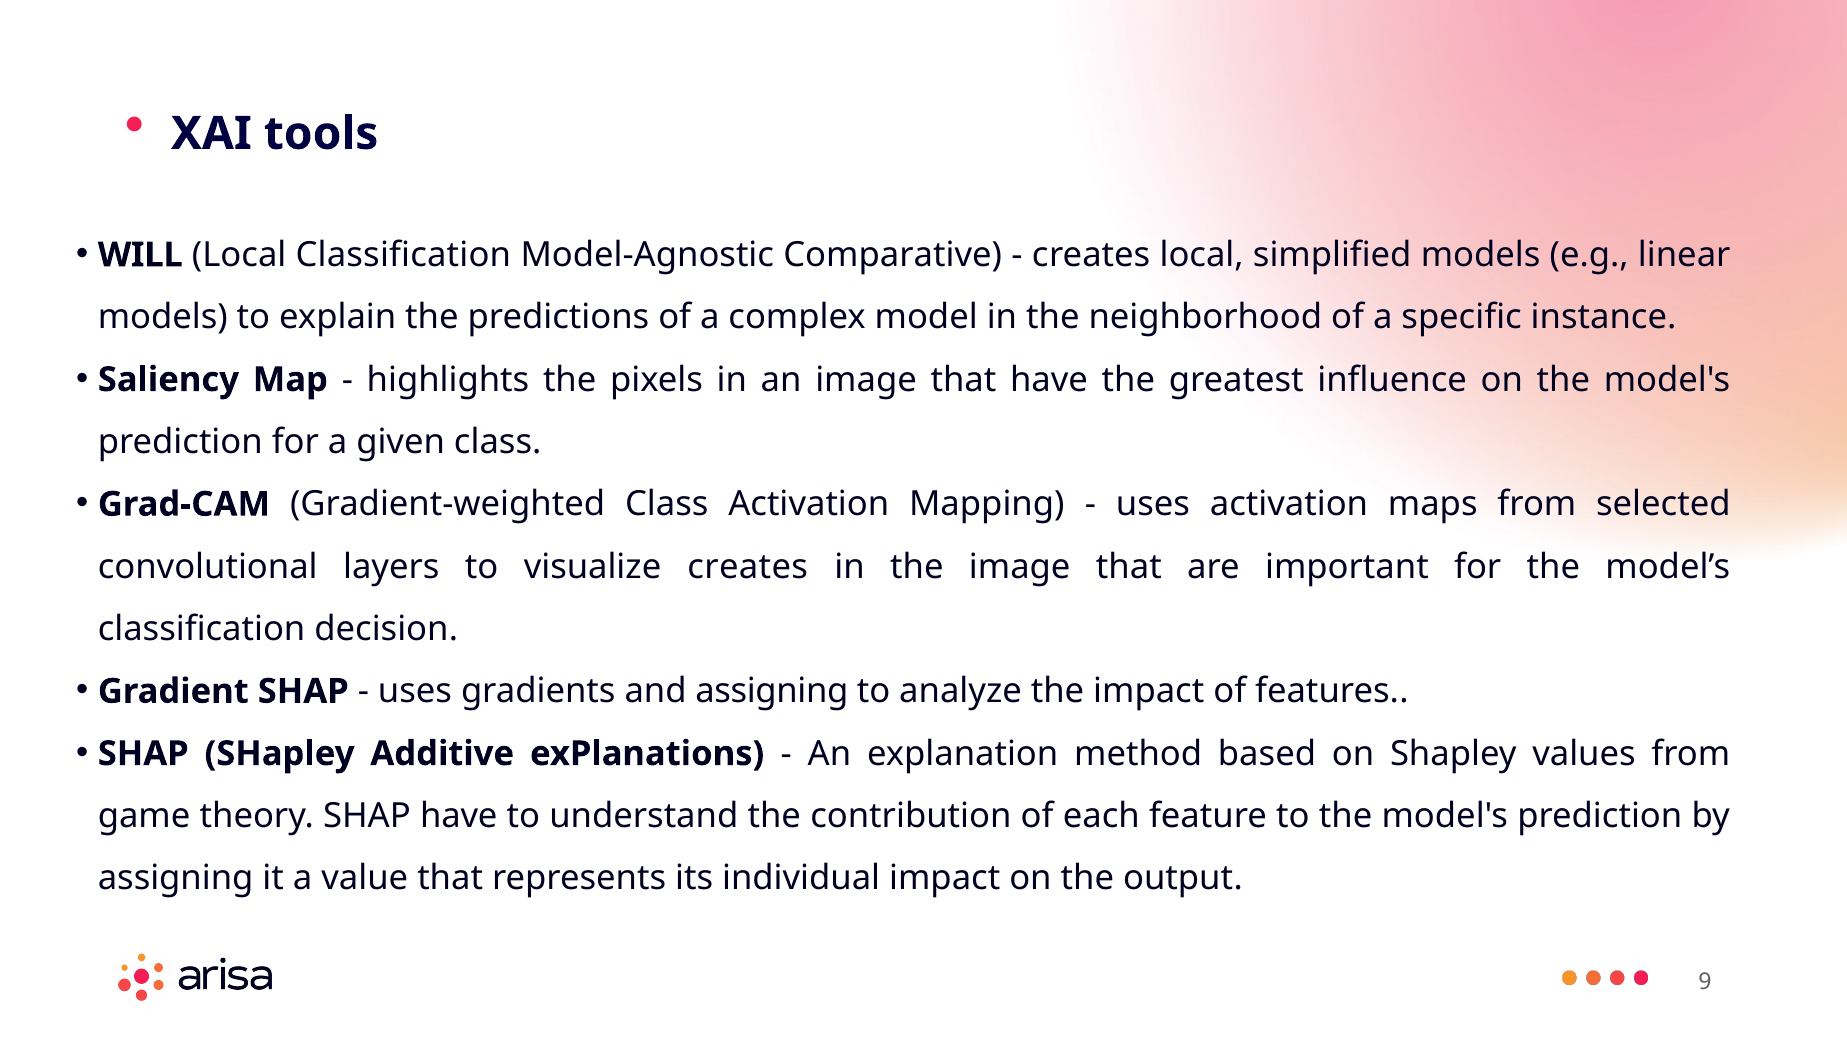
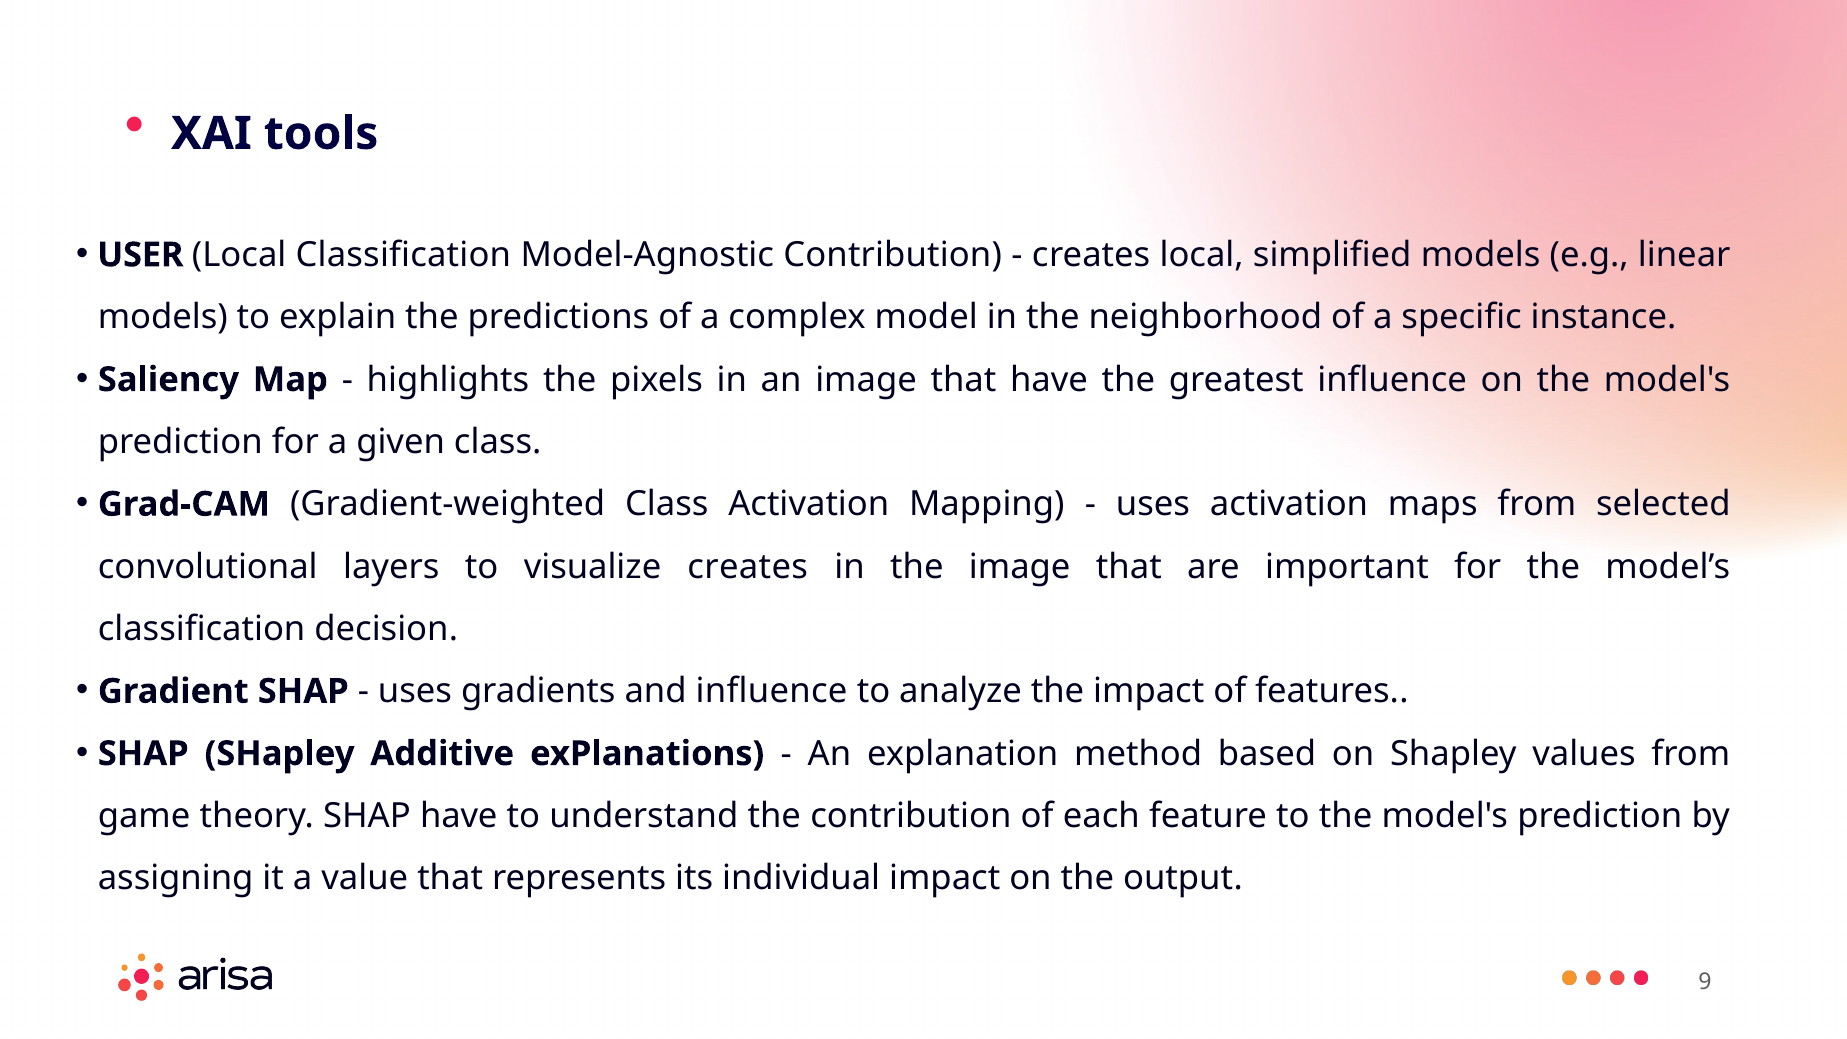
WILL: WILL -> USER (140, 255)
Model-Agnostic Comparative: Comparative -> Contribution (893, 255)
and assigning: assigning -> influence (772, 691)
